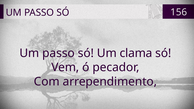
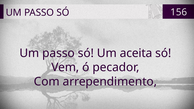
clama: clama -> aceita (136, 53)
